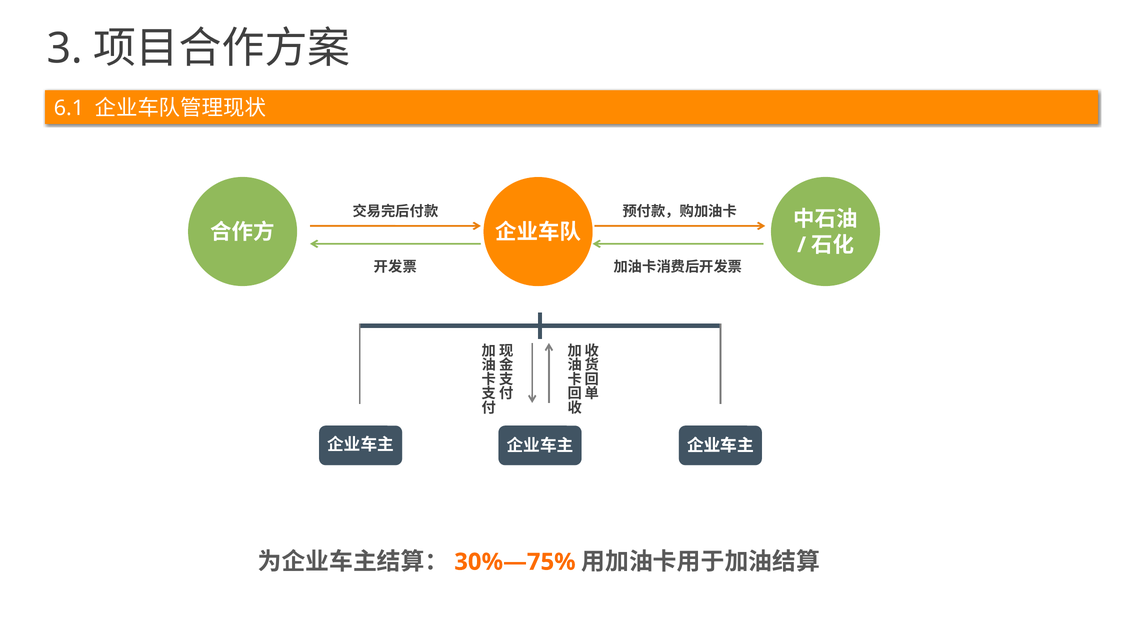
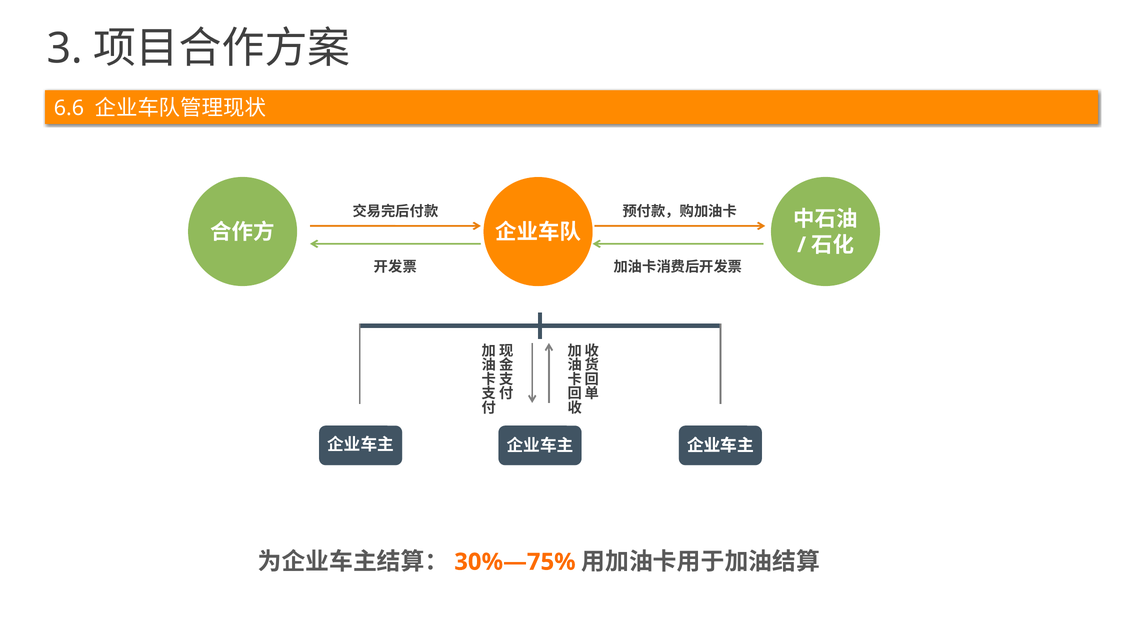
6.1: 6.1 -> 6.6 (69, 108)
